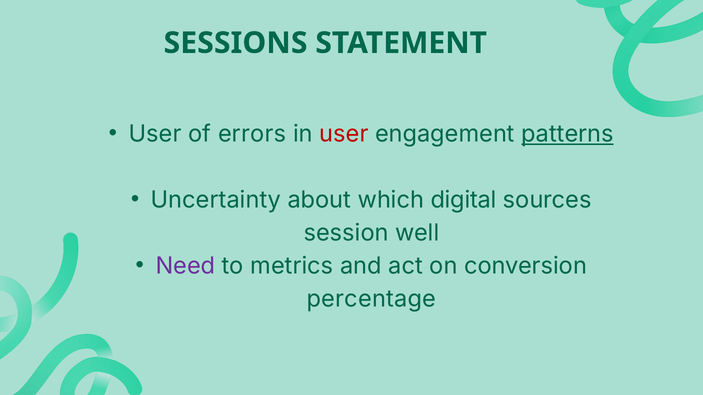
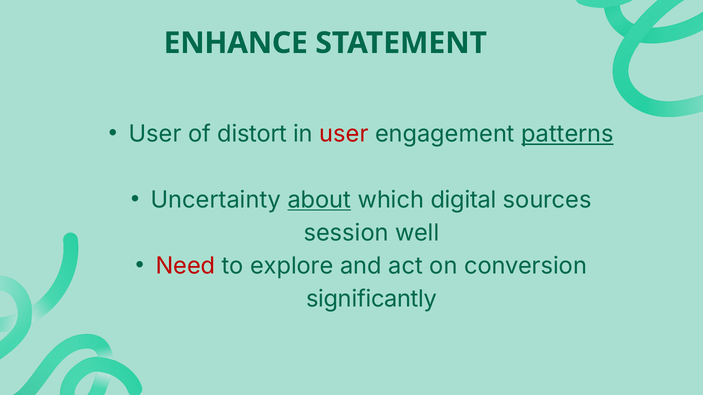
SESSIONS: SESSIONS -> ENHANCE (236, 43)
errors: errors -> distort (252, 134)
about underline: none -> present (319, 200)
Need colour: purple -> red (185, 266)
metrics: metrics -> explore (292, 266)
percentage: percentage -> significantly (372, 299)
